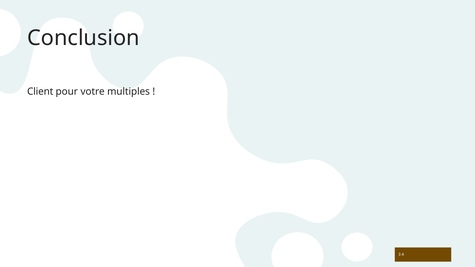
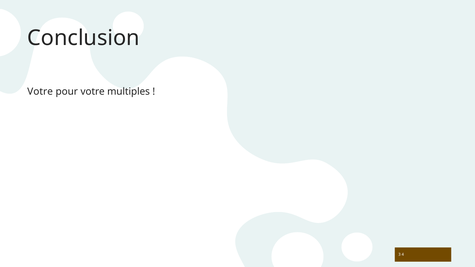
Client: Client -> Votre (40, 92)
